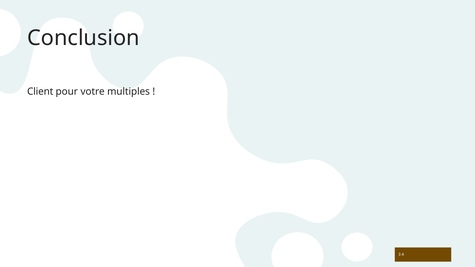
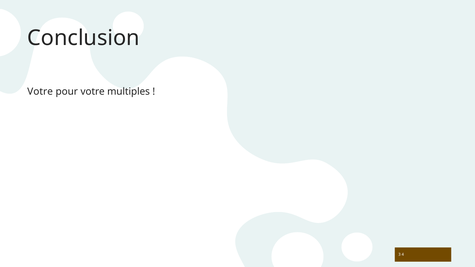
Client: Client -> Votre (40, 92)
